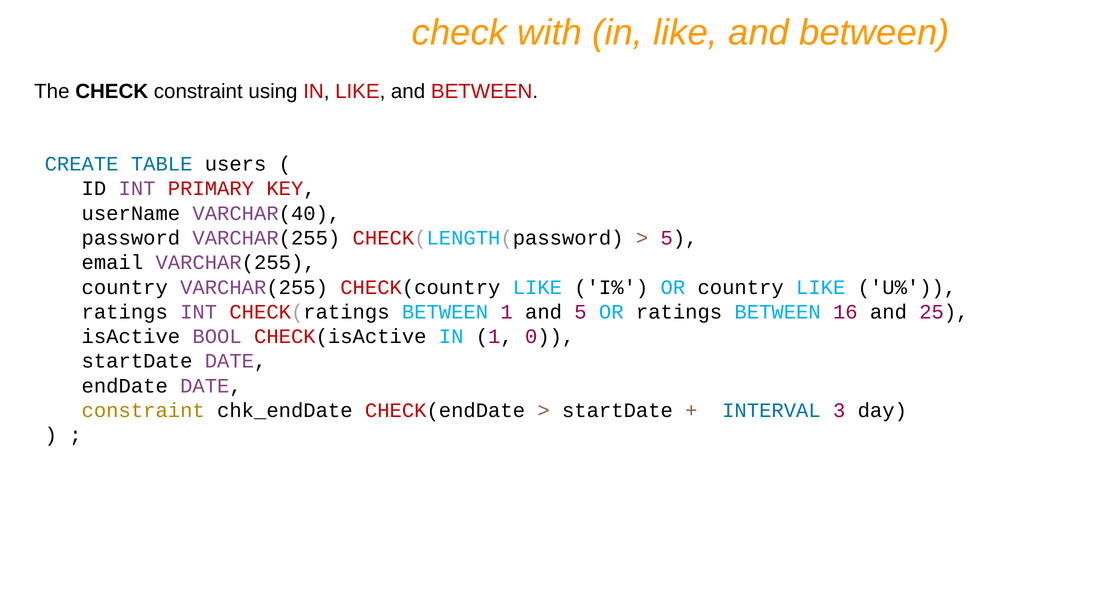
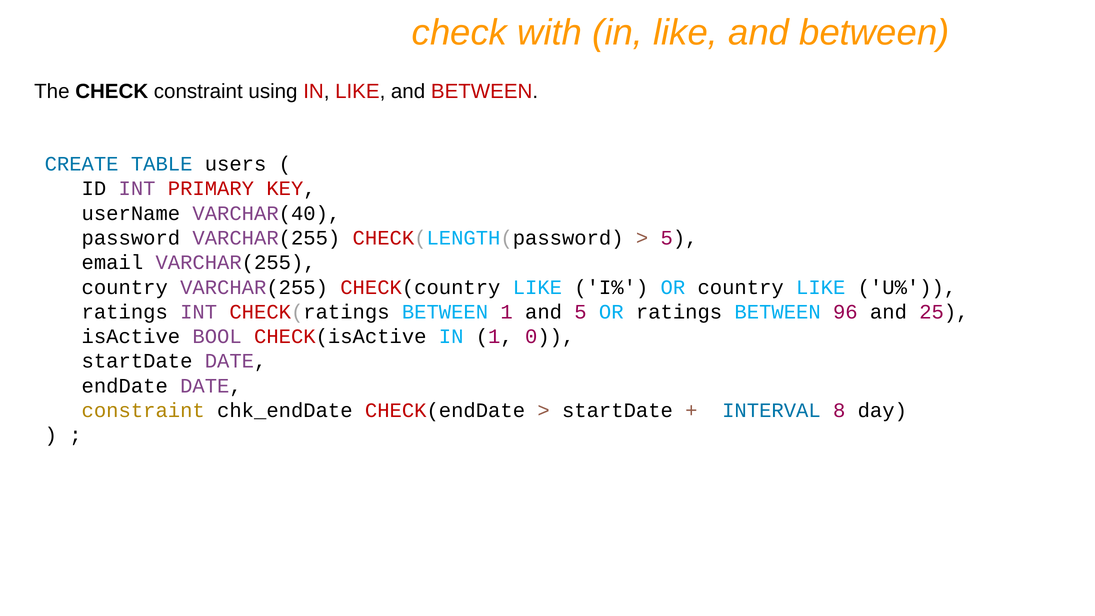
16: 16 -> 96 (845, 312)
3: 3 -> 8 (839, 410)
